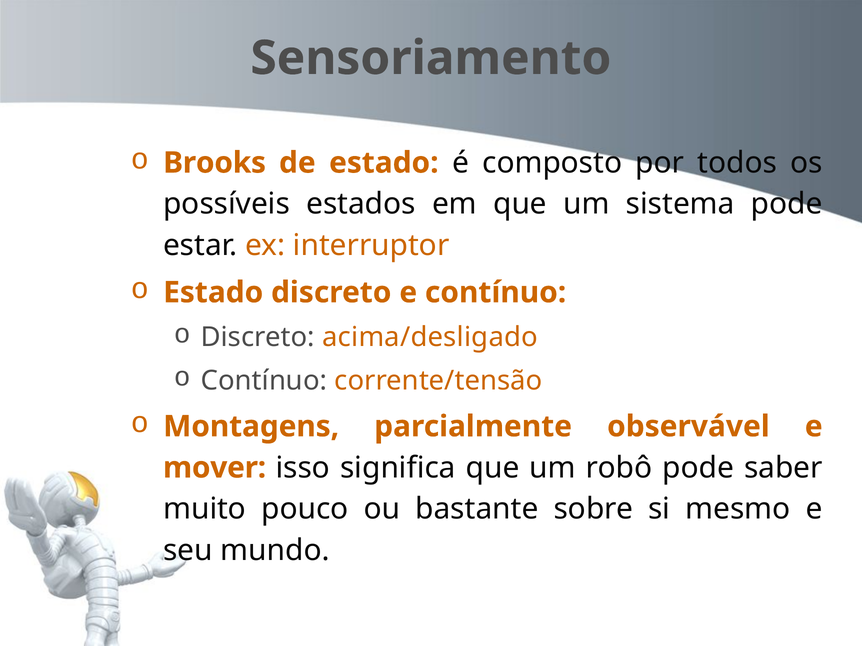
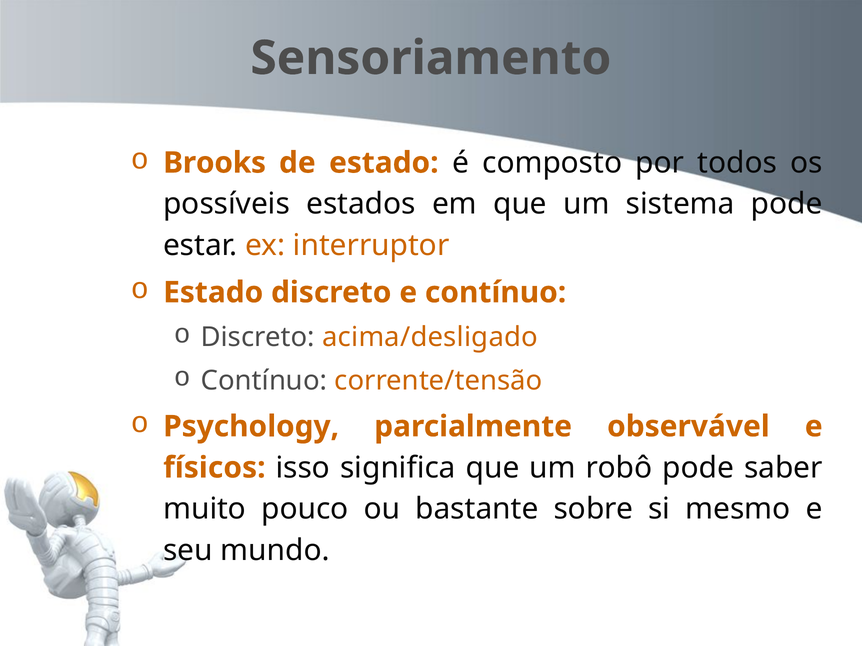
Montagens: Montagens -> Psychology (251, 427)
mover: mover -> físicos (214, 468)
